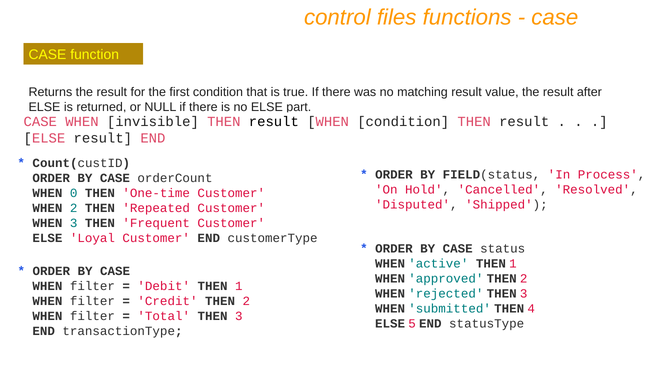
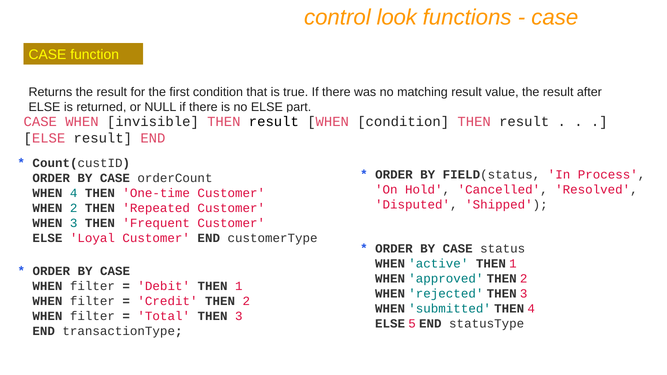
files: files -> look (397, 17)
WHEN 0: 0 -> 4 (74, 193)
